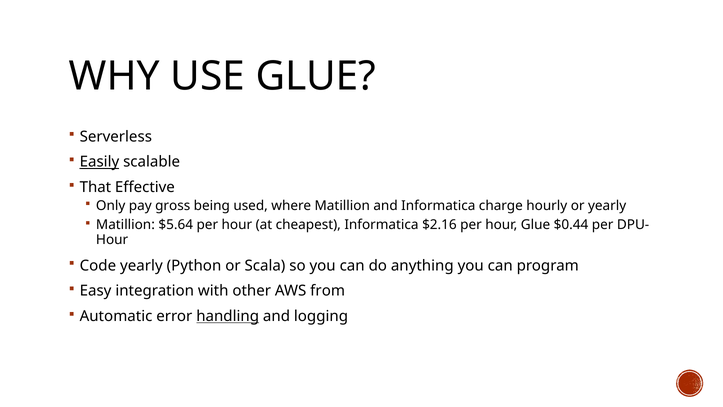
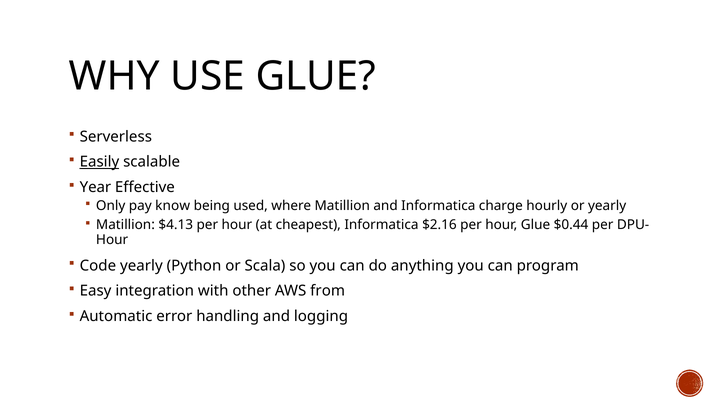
That: That -> Year (95, 187)
gross: gross -> know (173, 206)
$5.64: $5.64 -> $4.13 (176, 225)
handling underline: present -> none (228, 316)
